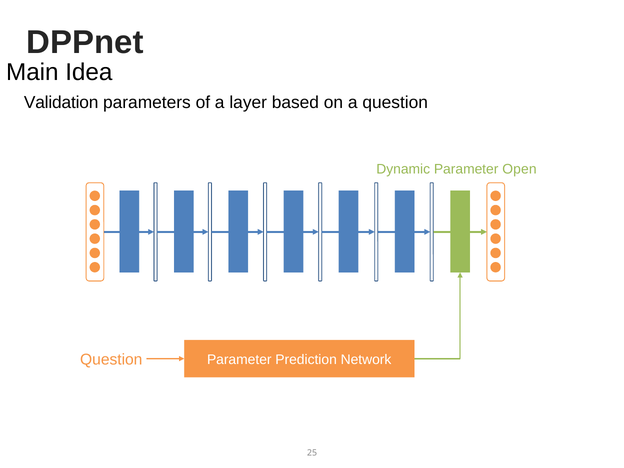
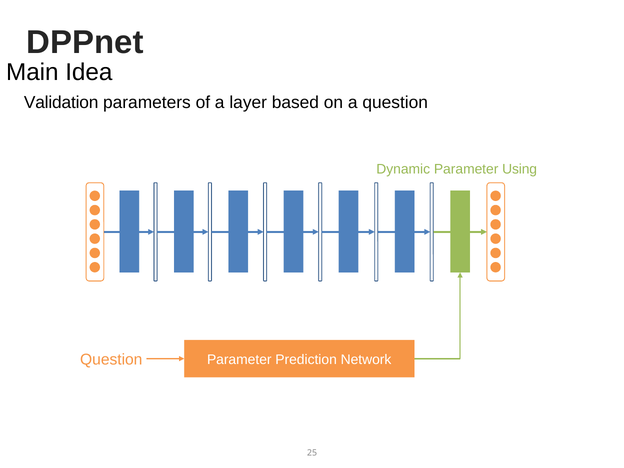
Open: Open -> Using (520, 169)
